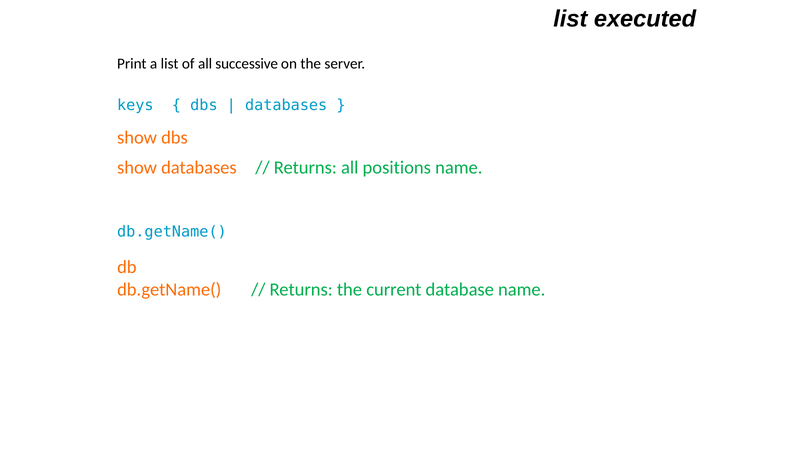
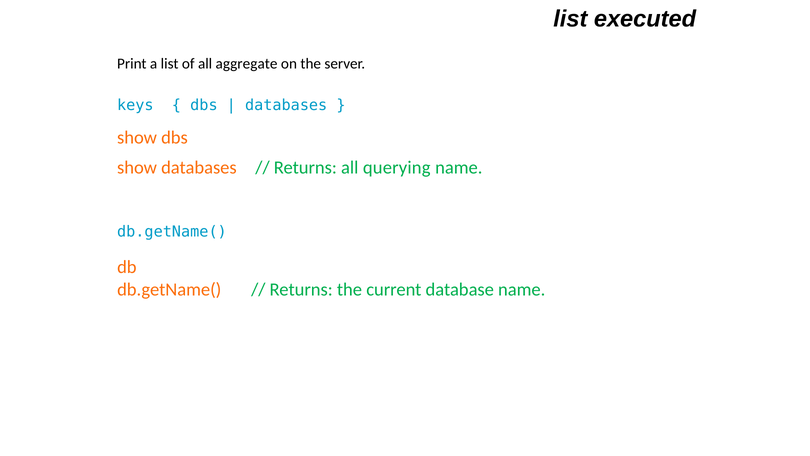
successive: successive -> aggregate (247, 64)
positions: positions -> querying (397, 168)
